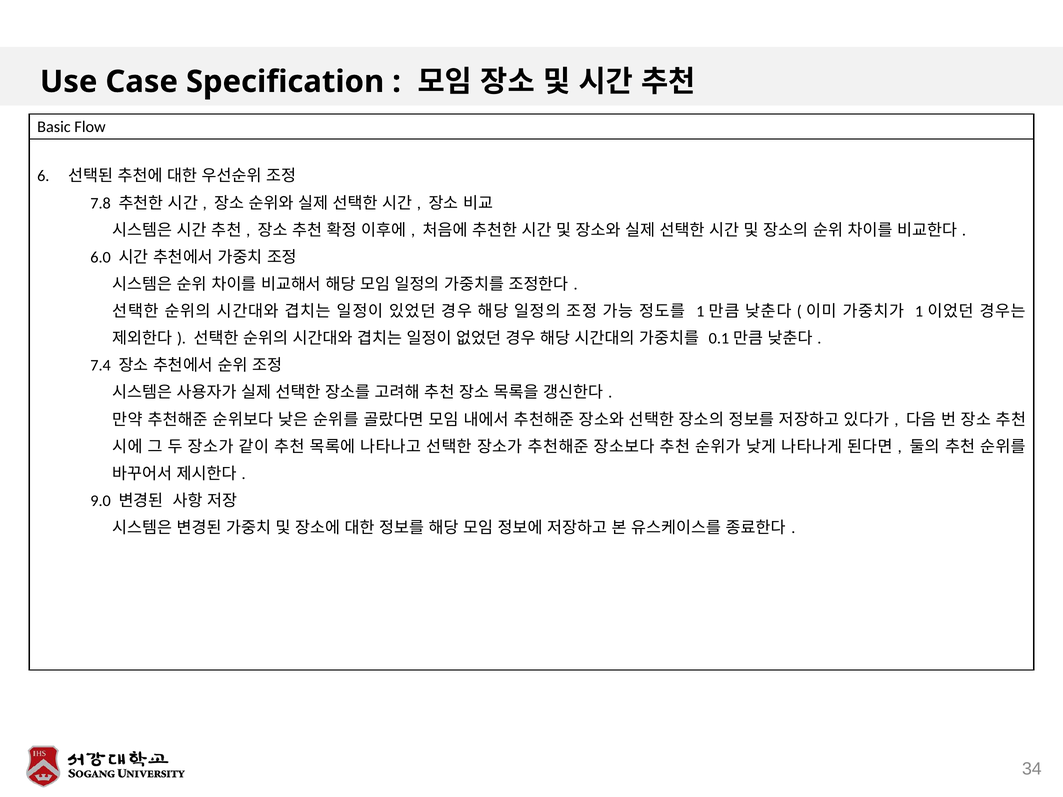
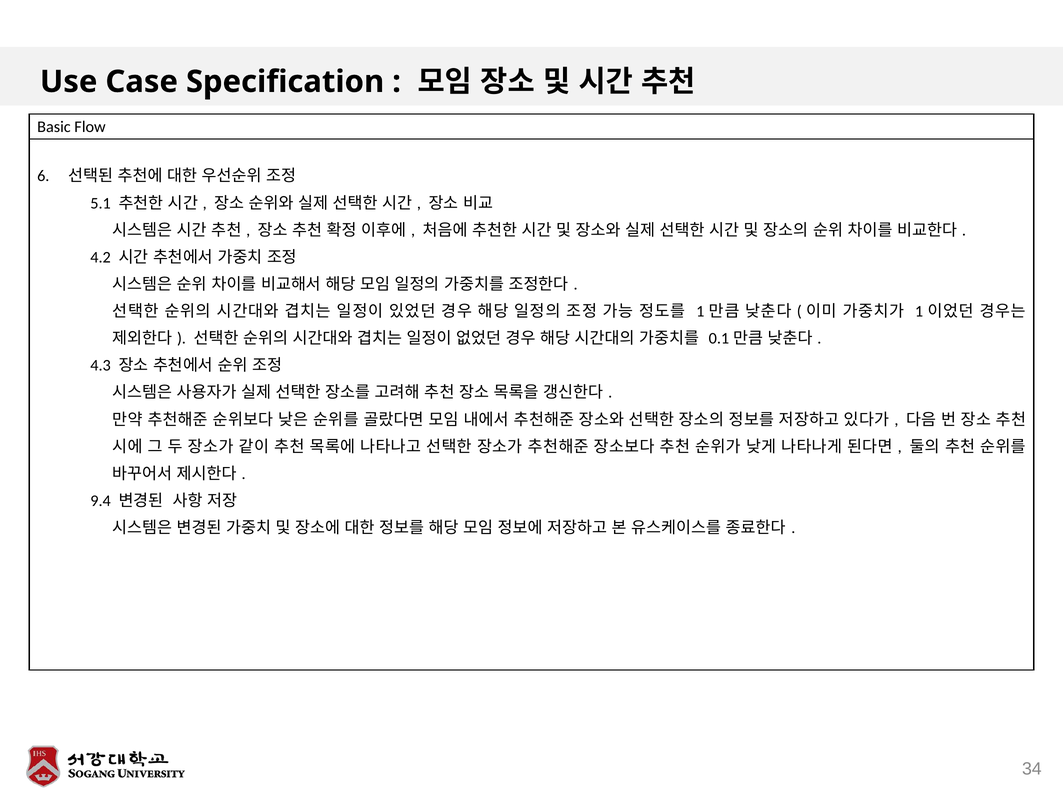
7.8: 7.8 -> 5.1 (101, 203)
6.0: 6.0 -> 4.2 (101, 257)
7.4: 7.4 -> 4.3 (101, 366)
9.0: 9.0 -> 9.4 (101, 501)
